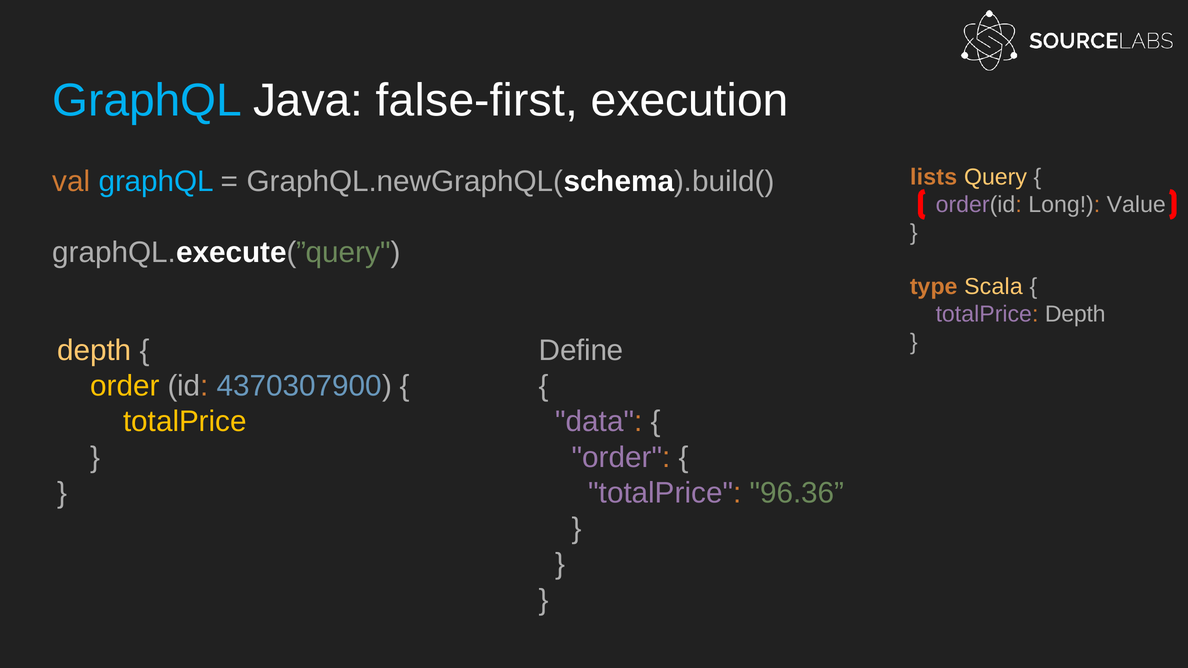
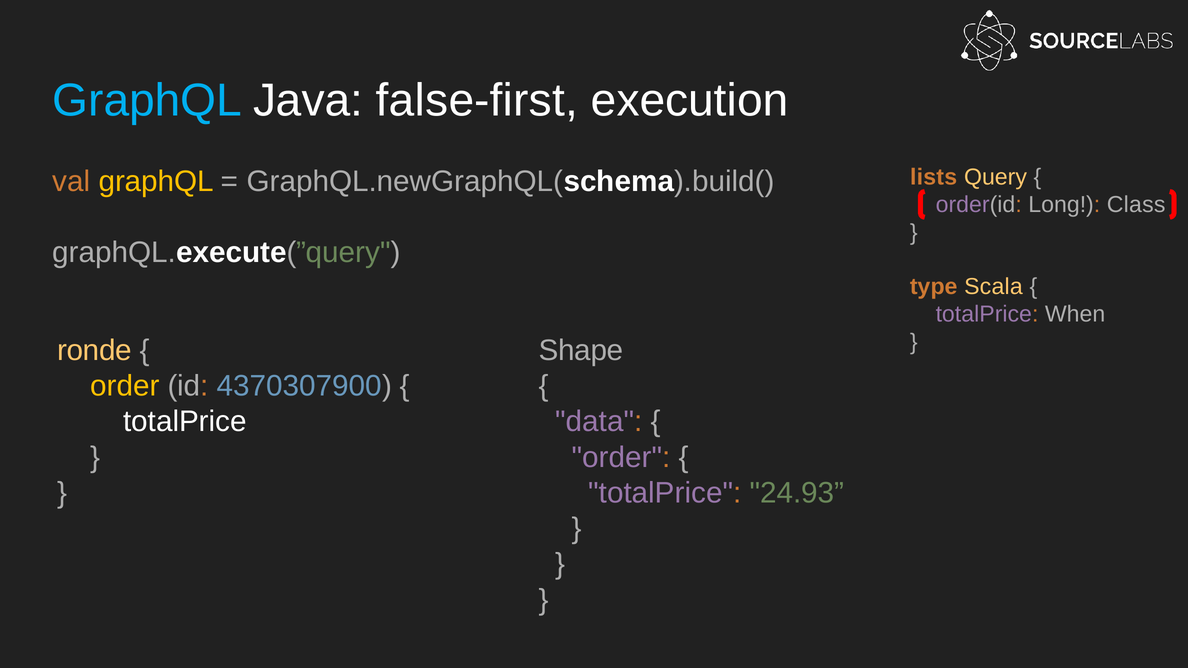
graphQL colour: light blue -> yellow (156, 181)
Value: Value -> Class (1136, 205)
totalPrice Depth: Depth -> When (1075, 314)
depth: depth -> ronde (95, 351)
Define: Define -> Shape (581, 351)
totalPrice colour: yellow -> white (185, 422)
96.36: 96.36 -> 24.93 (797, 493)
